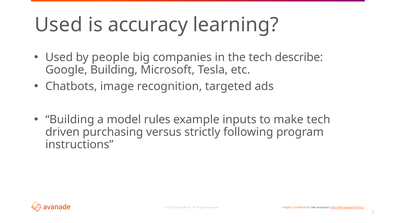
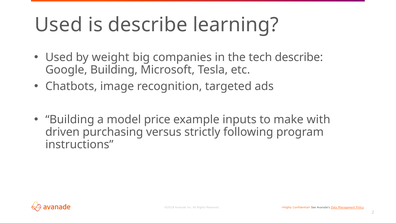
is accuracy: accuracy -> describe (148, 25)
people: people -> weight (111, 57)
rules: rules -> price (157, 119)
make tech: tech -> with (319, 119)
